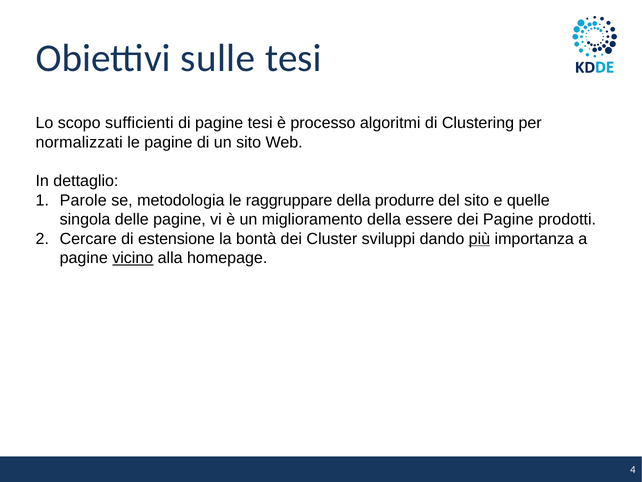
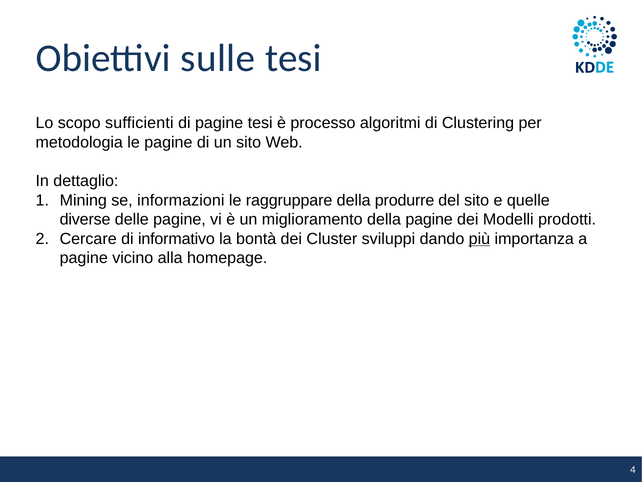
normalizzati: normalizzati -> metodologia (79, 142)
Parole: Parole -> Mining (83, 200)
metodologia: metodologia -> informazioni (181, 200)
singola: singola -> diverse (85, 219)
della essere: essere -> pagine (429, 219)
dei Pagine: Pagine -> Modelli (508, 219)
estensione: estensione -> informativo (176, 239)
vicino underline: present -> none (133, 258)
